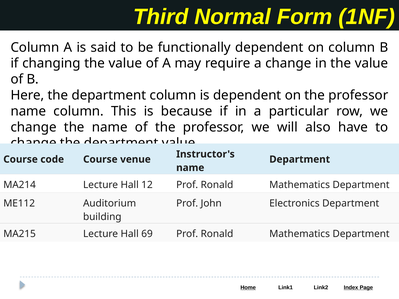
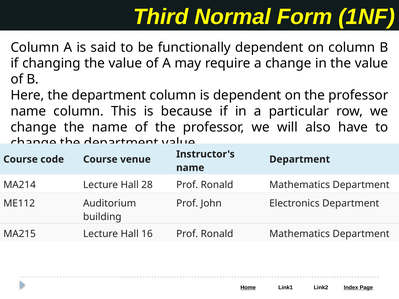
12: 12 -> 28 (147, 185)
69: 69 -> 16 (147, 234)
